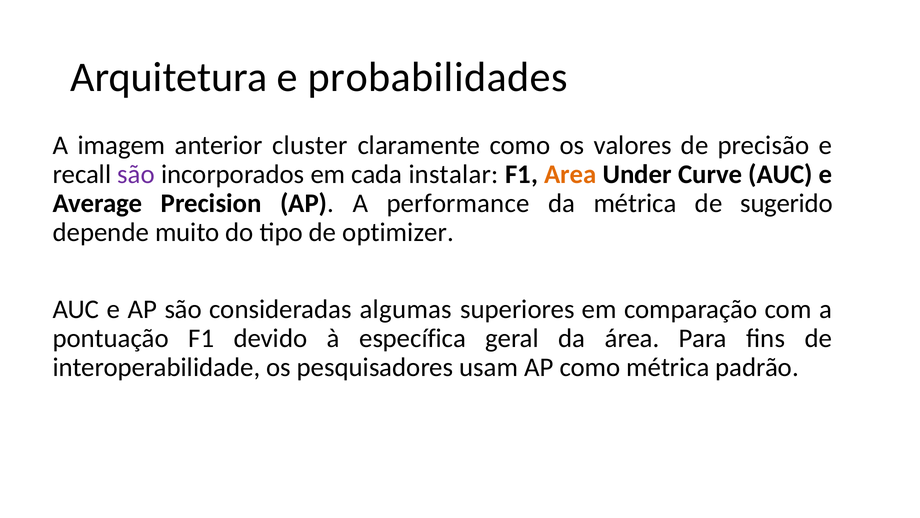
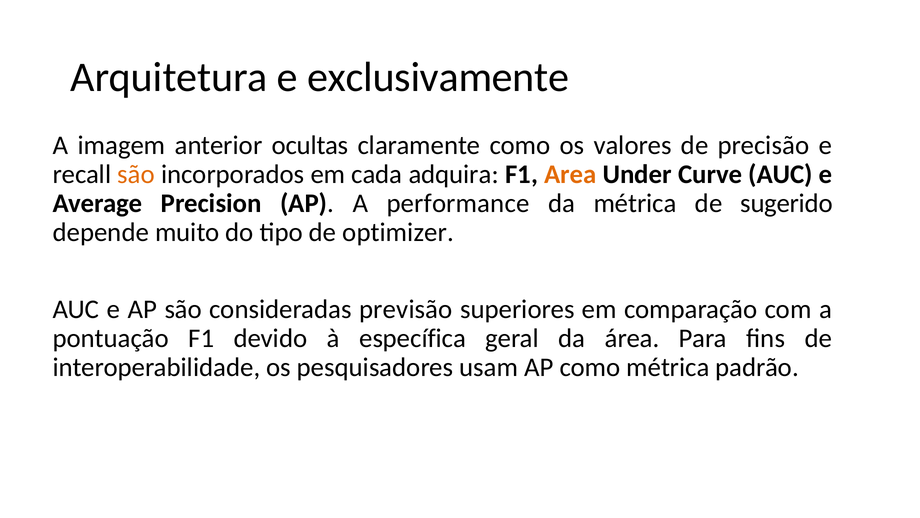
probabilidades: probabilidades -> exclusivamente (438, 77)
cluster: cluster -> ocultas (310, 145)
são colour: purple -> orange (136, 174)
instalar: instalar -> adquira (454, 174)
algumas: algumas -> previsão (406, 309)
